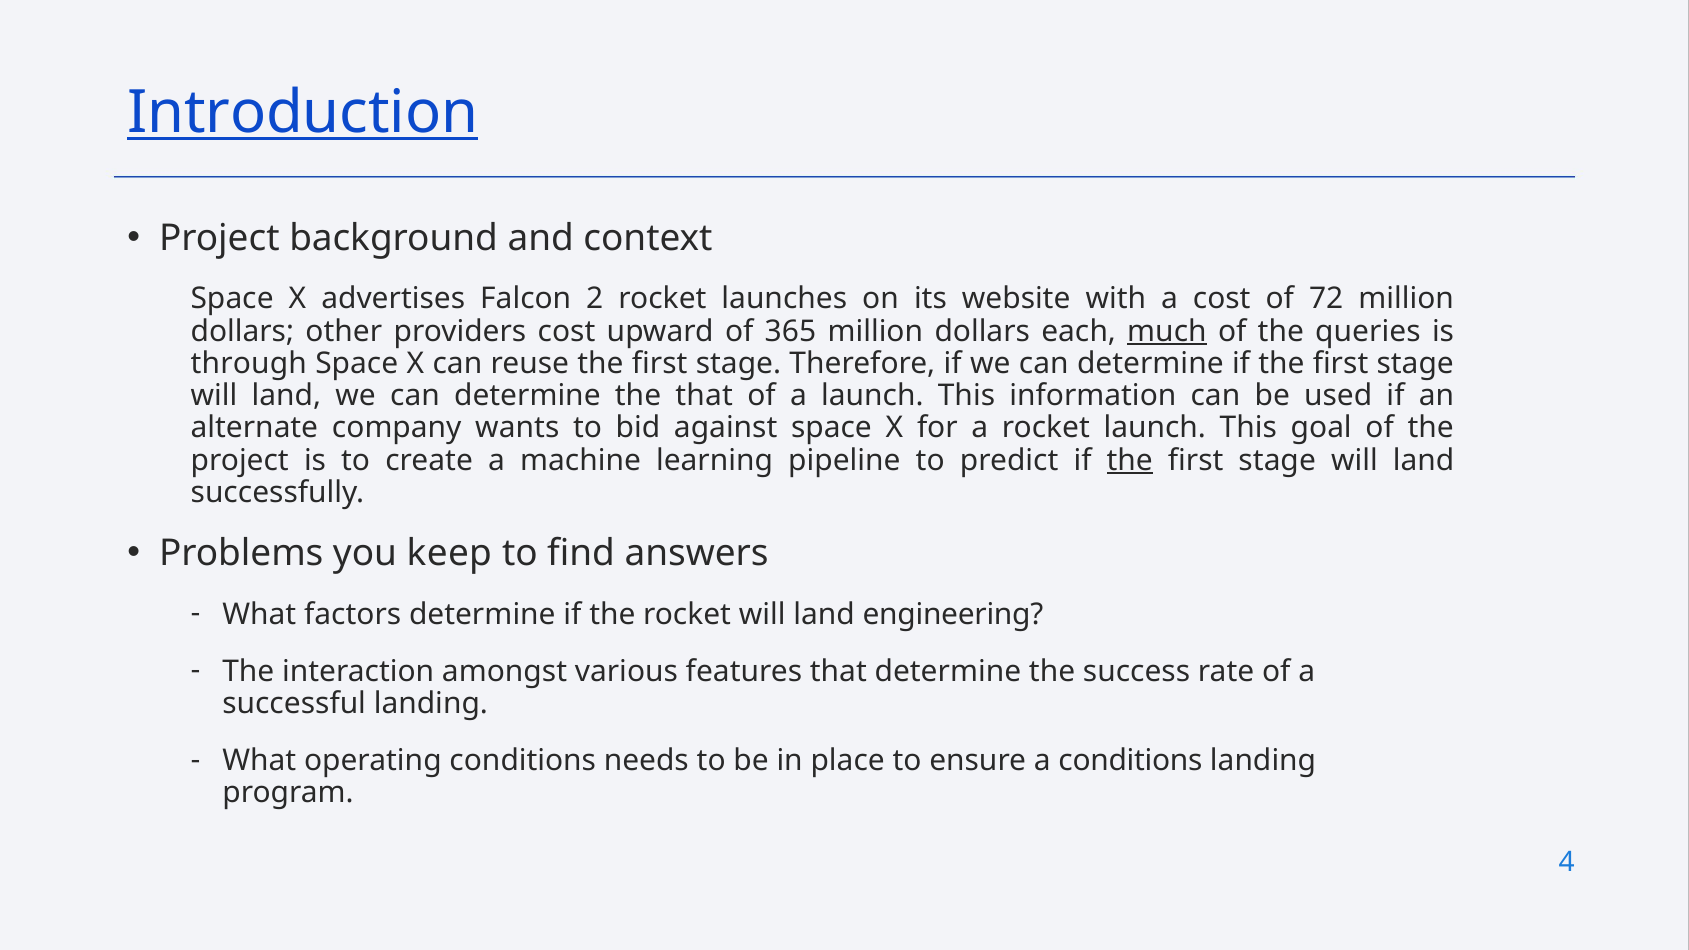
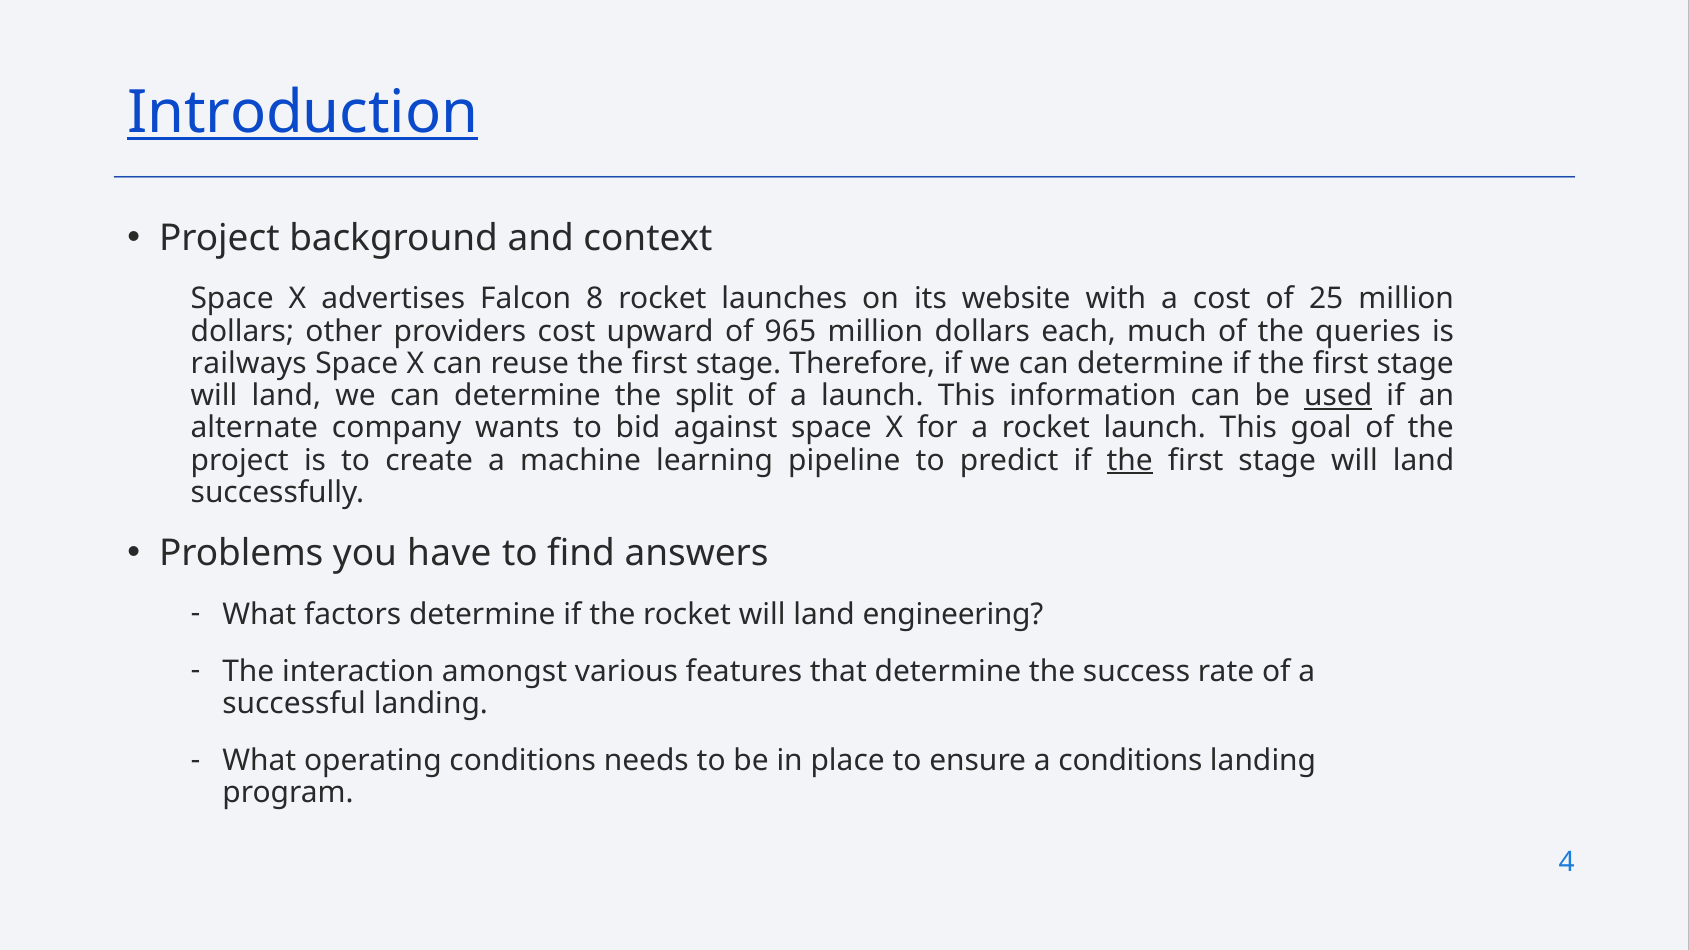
2: 2 -> 8 (595, 299)
72: 72 -> 25 (1326, 299)
365: 365 -> 965 (790, 331)
much underline: present -> none (1167, 331)
through: through -> railways (249, 363)
the that: that -> split (704, 396)
used underline: none -> present (1338, 396)
keep: keep -> have (449, 553)
